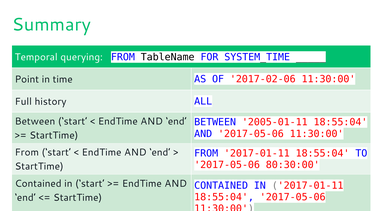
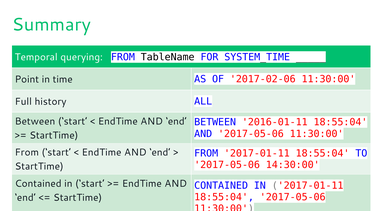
2005-01-11: 2005-01-11 -> 2016-01-11 (275, 122)
80:30:00: 80:30:00 -> 14:30:00 (293, 165)
